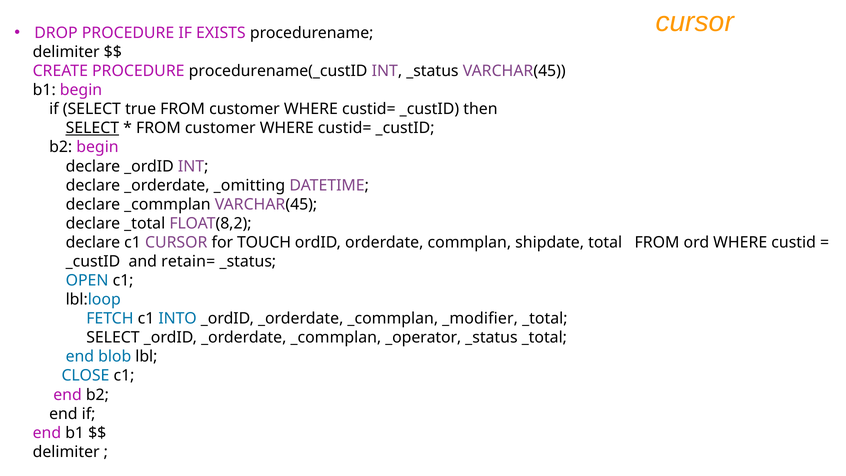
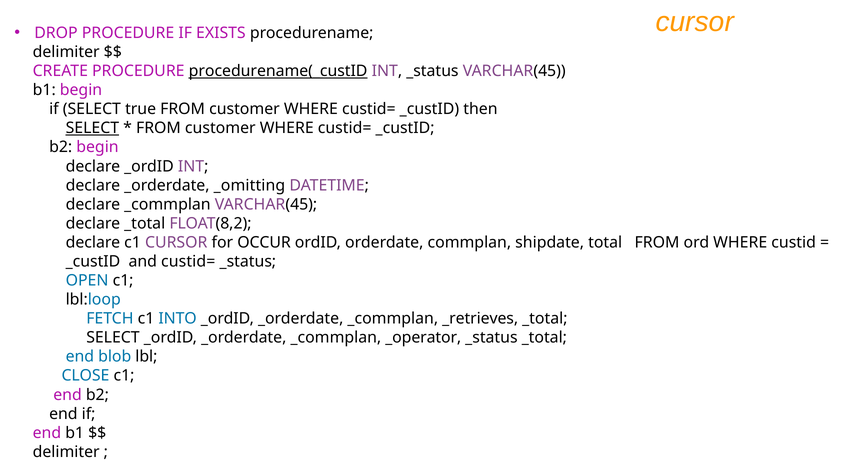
procedurename(_custID underline: none -> present (278, 71)
TOUCH: TOUCH -> OCCUR (264, 242)
and retain=: retain= -> custid= (188, 261)
_modifier: _modifier -> _retrieves (480, 319)
